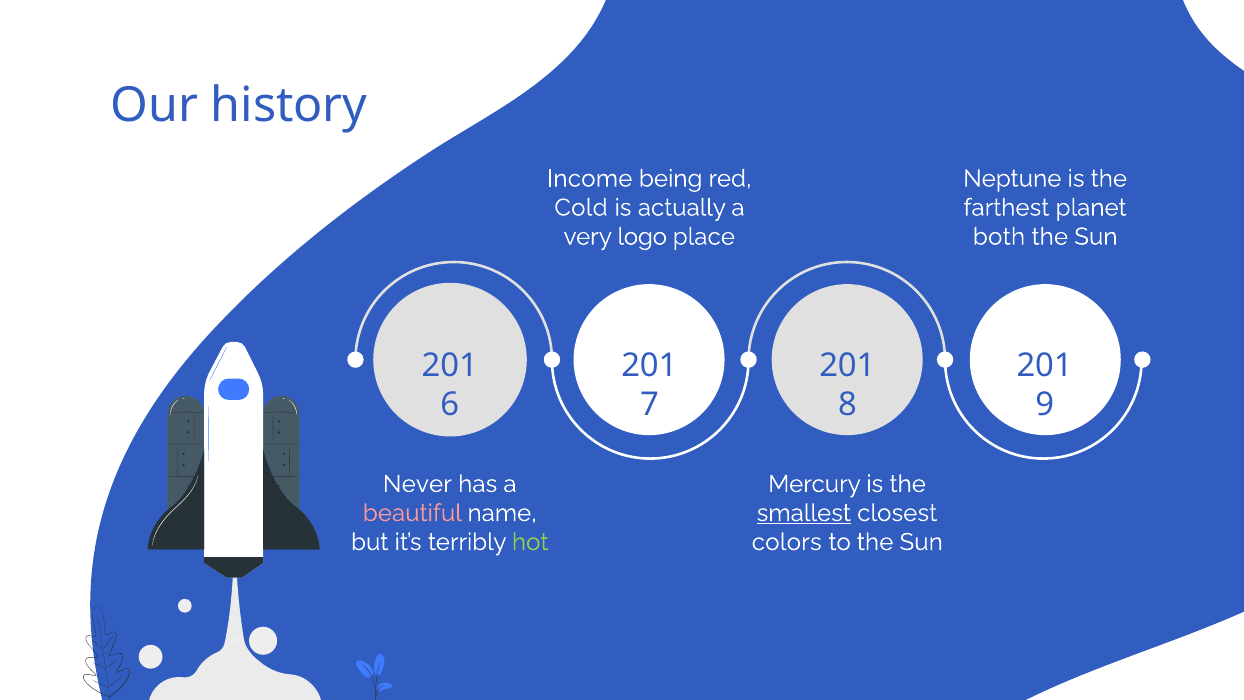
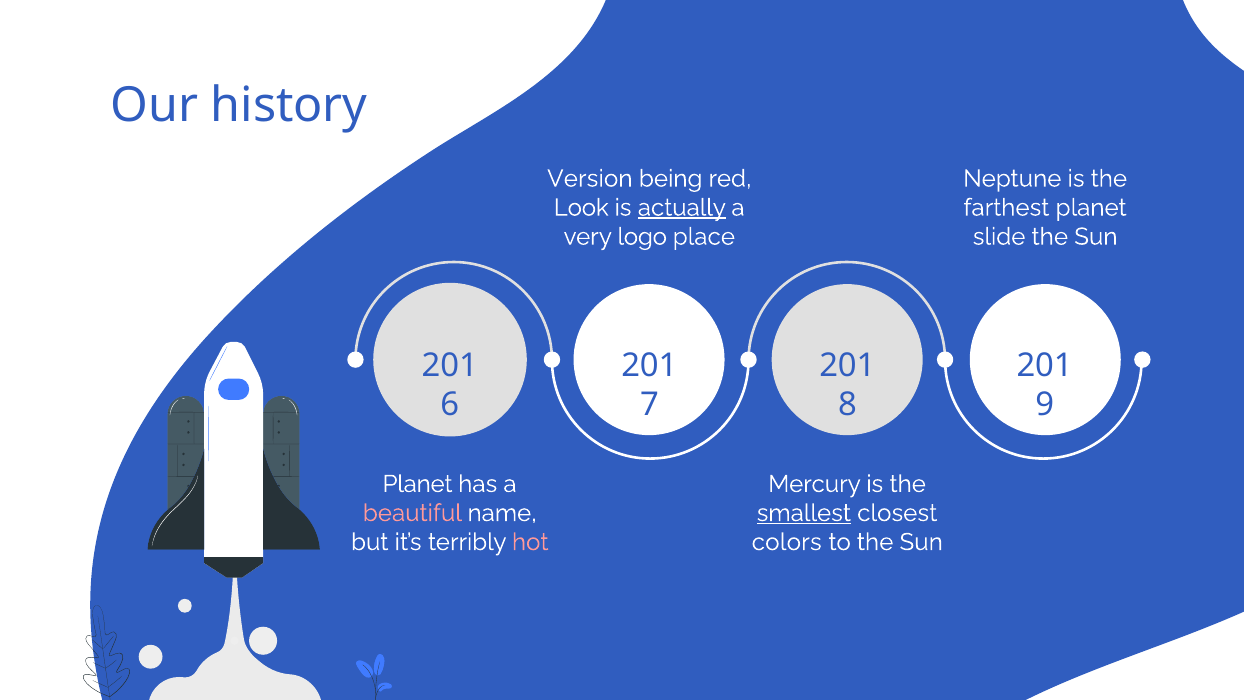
Income: Income -> Version (590, 179)
Cold: Cold -> Look (581, 208)
actually underline: none -> present (682, 208)
both: both -> slide (999, 237)
Never: Never -> Planet (418, 484)
hot colour: light green -> pink (530, 542)
